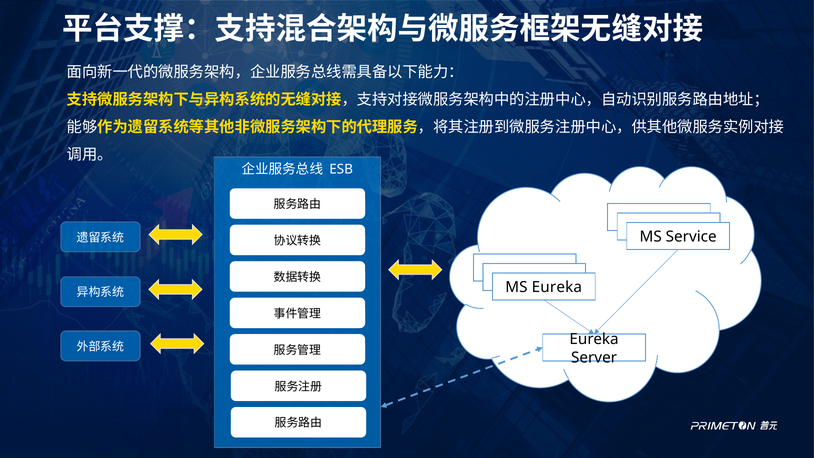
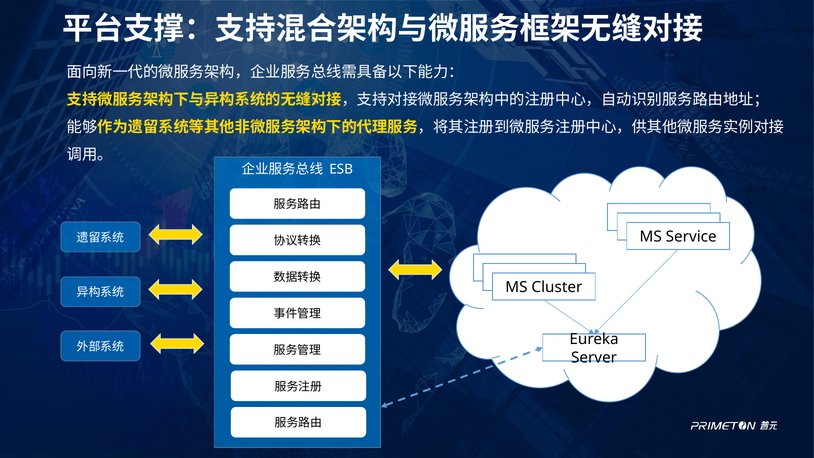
MS Eureka: Eureka -> Cluster (557, 287)
